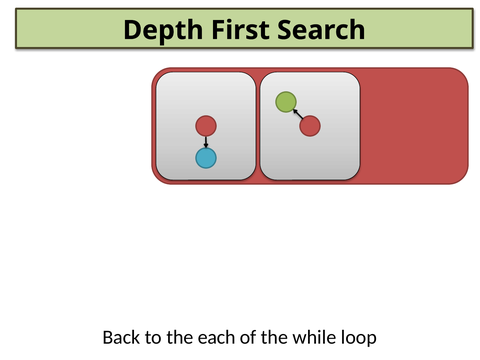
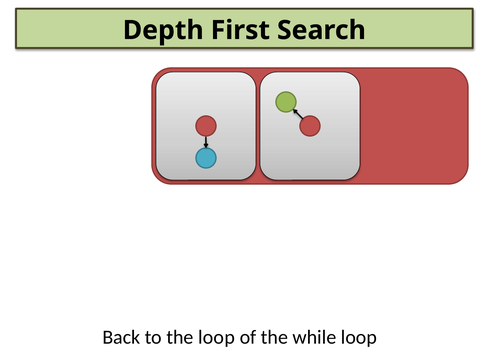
the each: each -> loop (217, 337)
